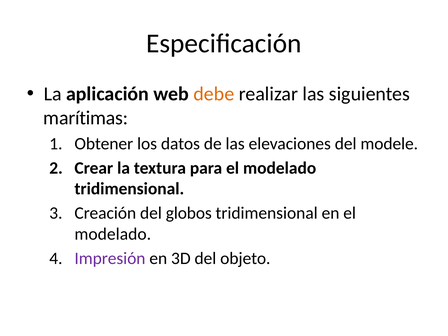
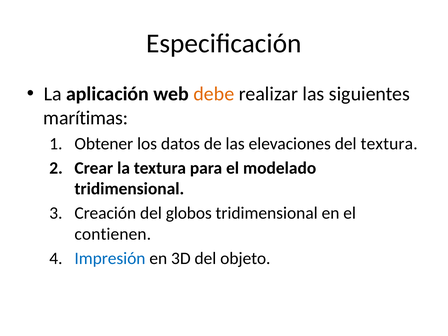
del modele: modele -> textura (389, 144)
modelado: modelado -> contienen (113, 234)
Impresión colour: purple -> blue (110, 258)
